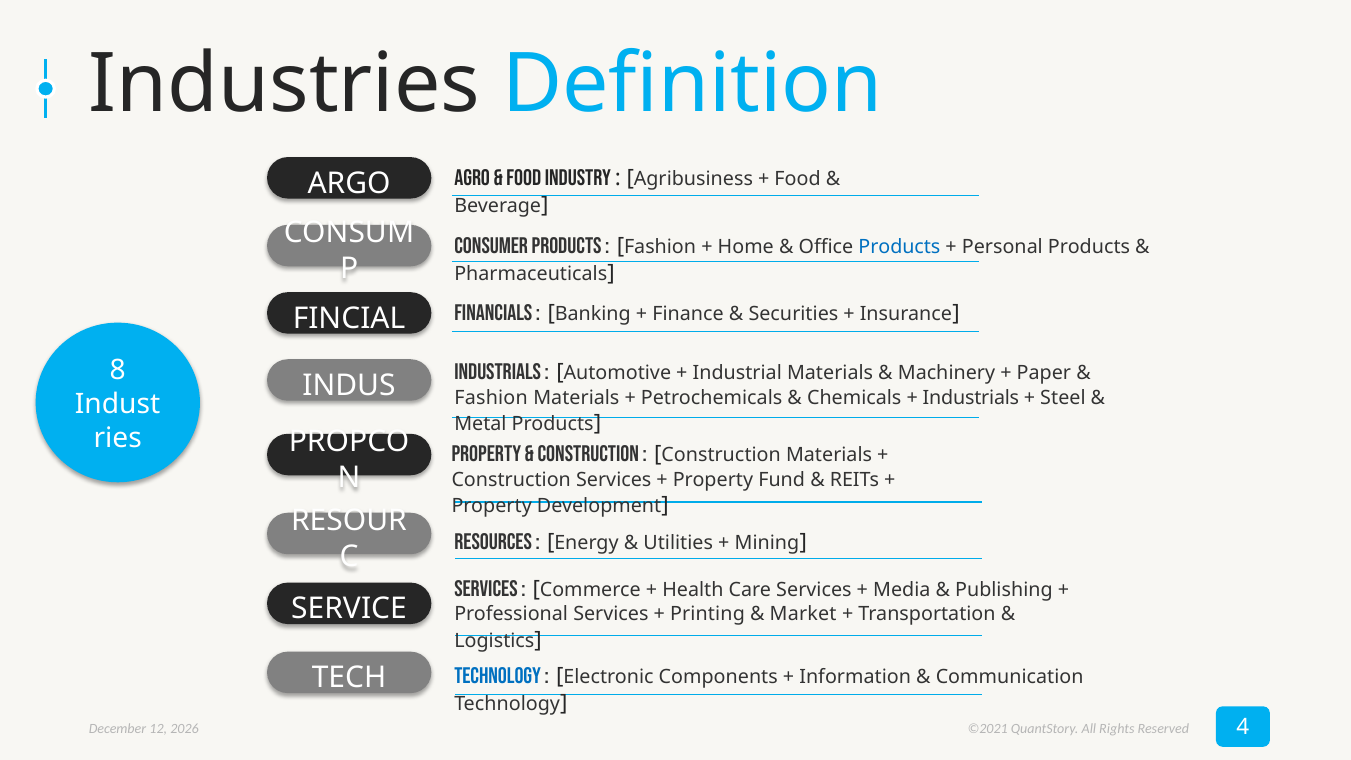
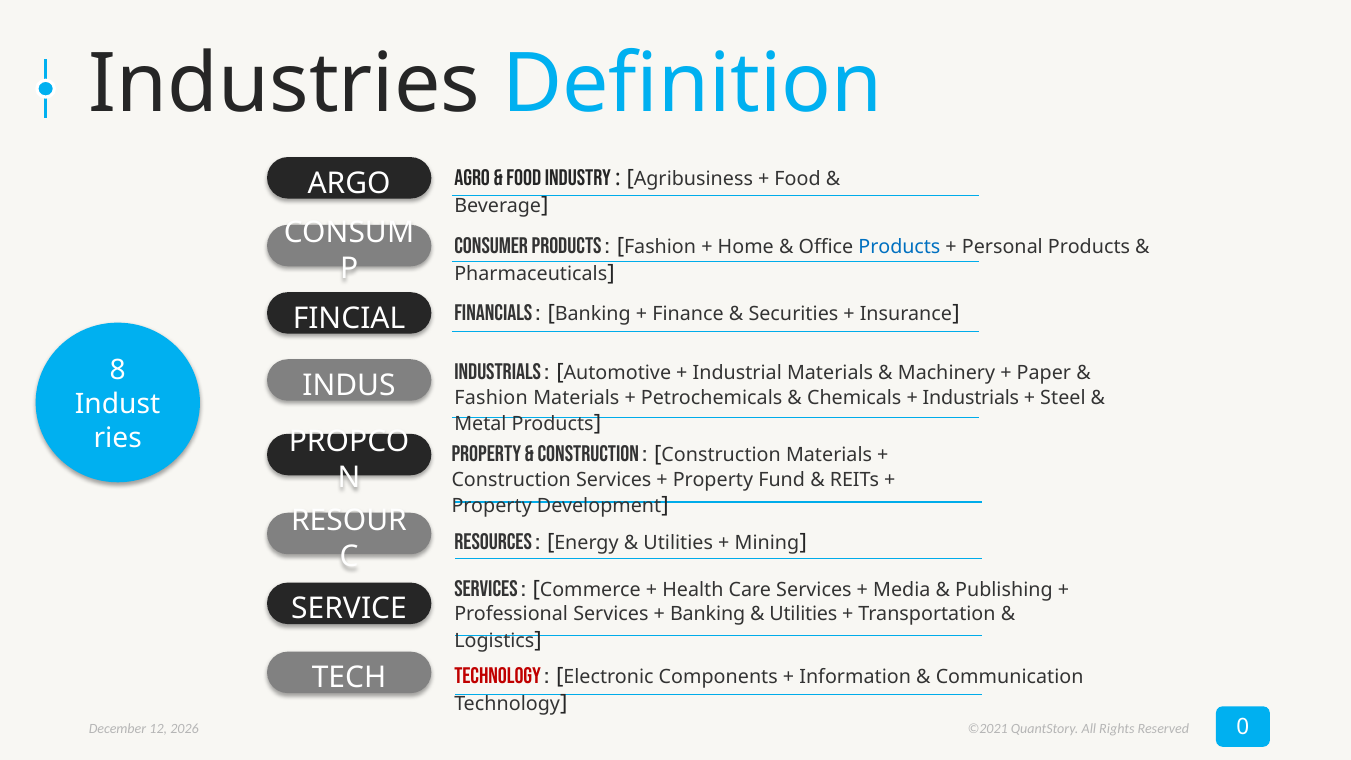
Printing: Printing -> Banking (708, 614)
Market: Market -> Utilities (803, 614)
Technology colour: blue -> red (498, 676)
4: 4 -> 0 (1243, 727)
